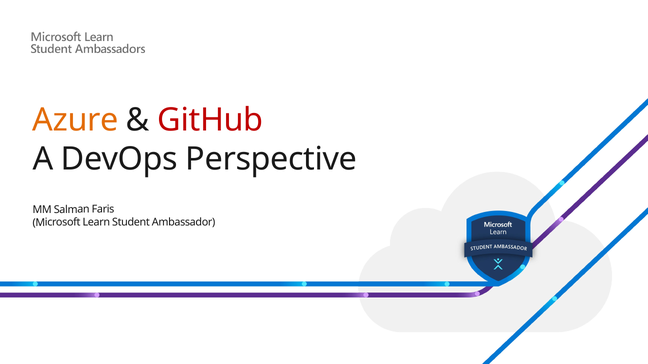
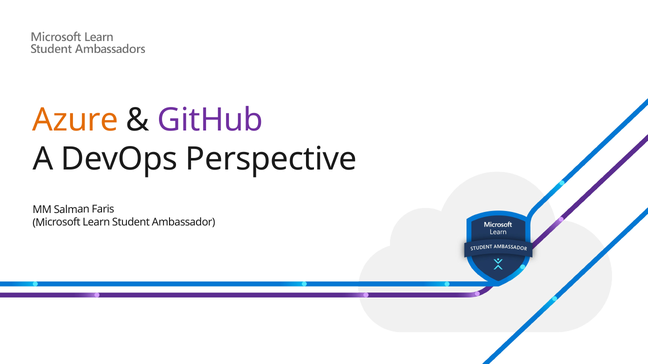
GitHub colour: red -> purple (210, 120)
